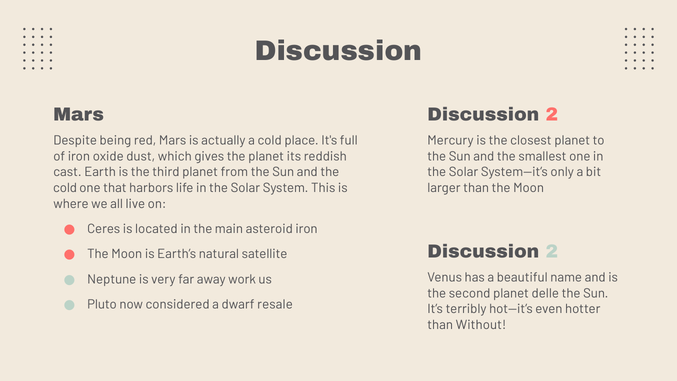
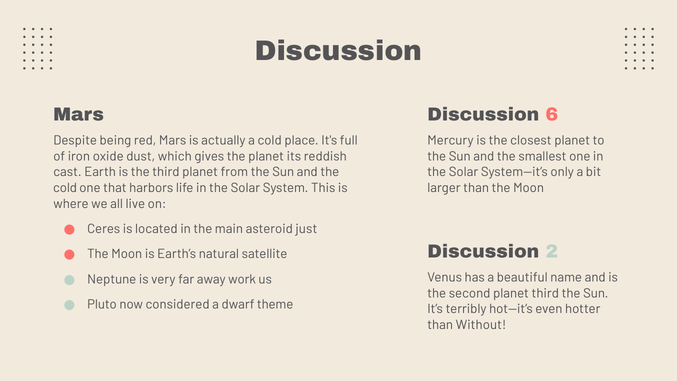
Mars Discussion 2: 2 -> 6 (552, 114)
asteroid iron: iron -> just (306, 229)
planet delle: delle -> third (545, 293)
resale: resale -> theme (275, 304)
